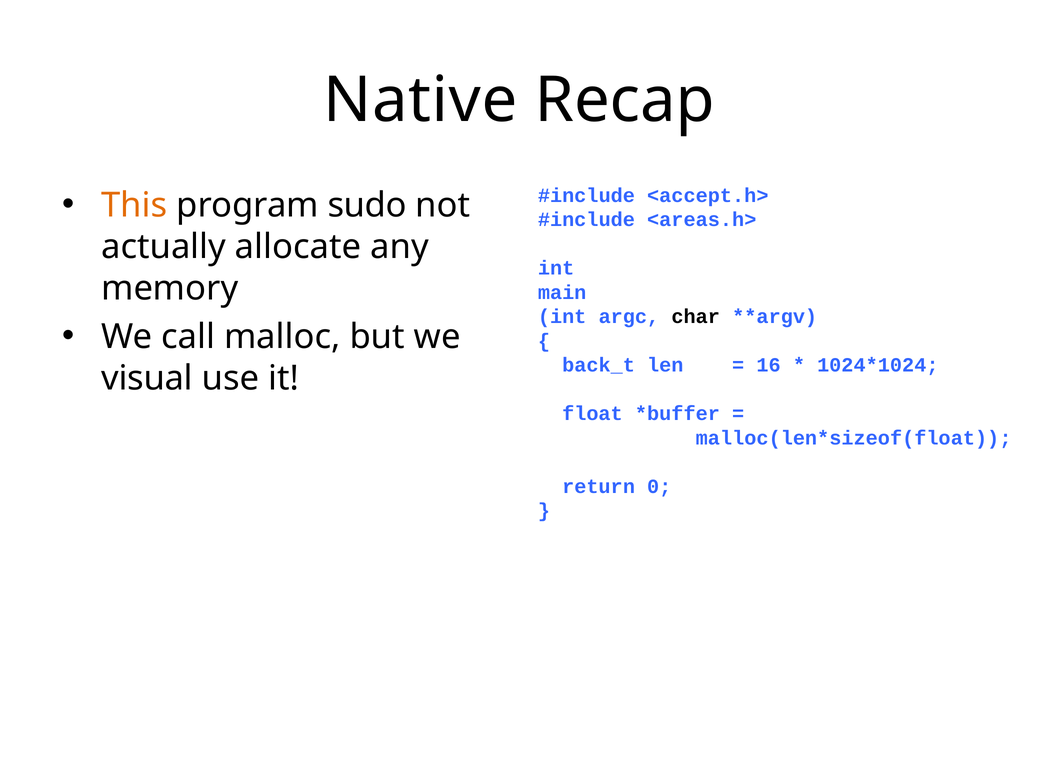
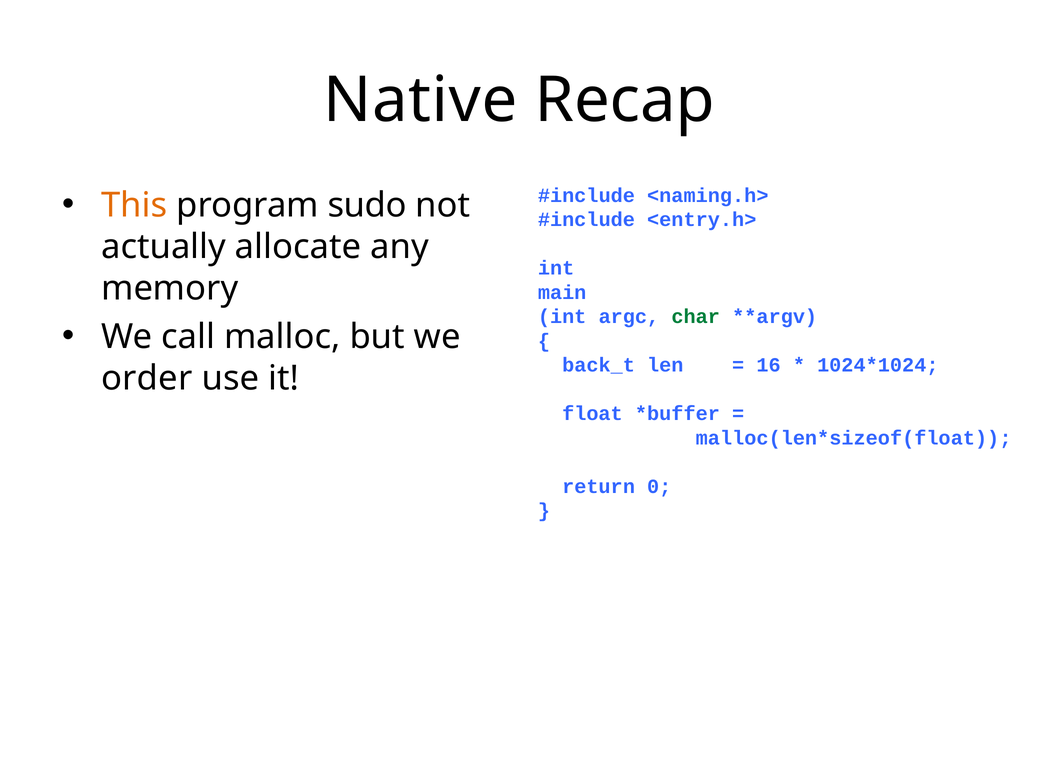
<accept.h>: <accept.h> -> <naming.h> (708, 195)
<areas.h>: <areas.h> -> <entry.h> (702, 220)
char colour: black -> green (696, 317)
visual: visual -> order (147, 378)
